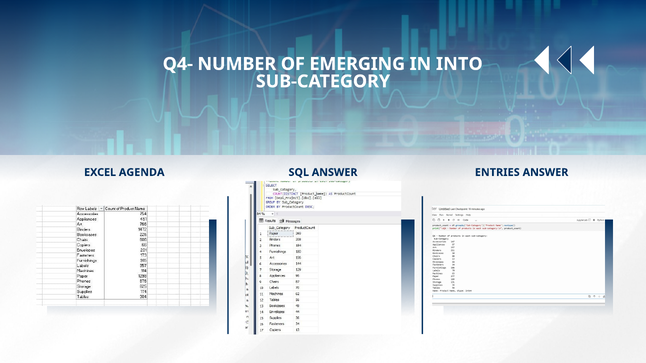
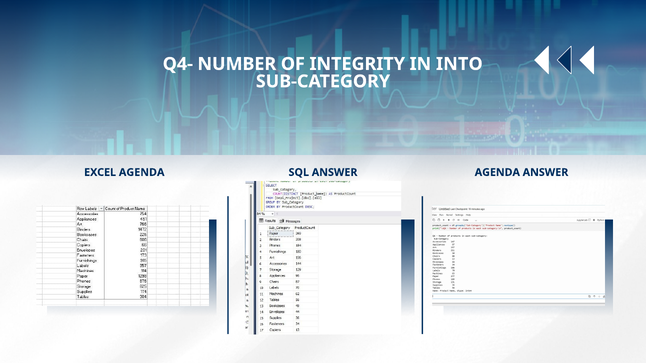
EMERGING: EMERGING -> INTEGRITY (357, 64)
ANSWER ENTRIES: ENTRIES -> AGENDA (497, 173)
